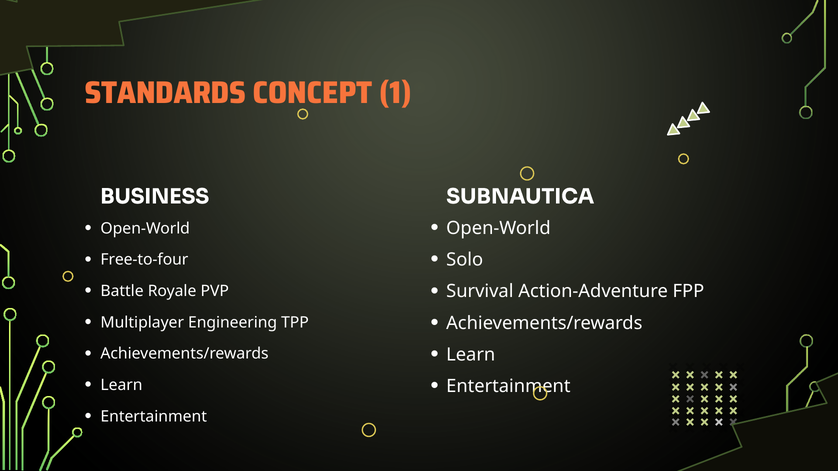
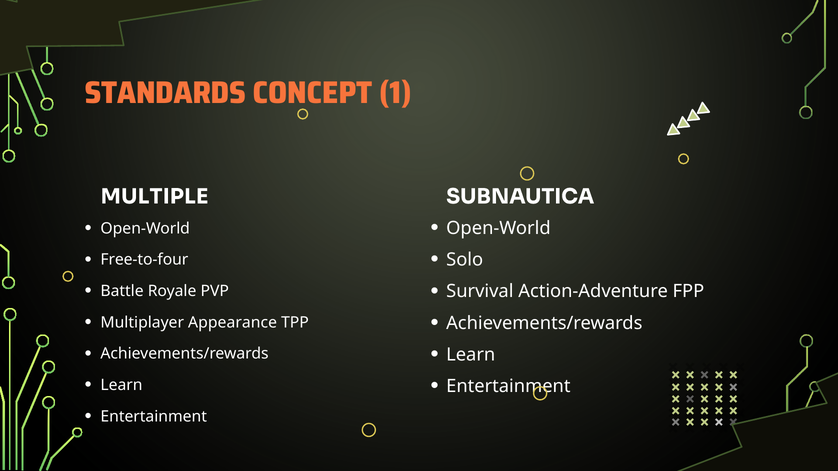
BUSINESS: BUSINESS -> MULTIPLE (154, 197)
Engineering: Engineering -> Appearance (233, 323)
